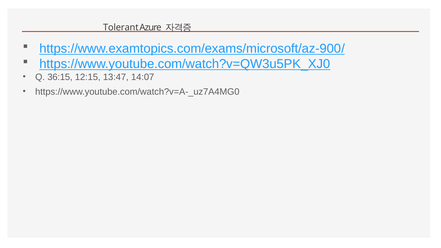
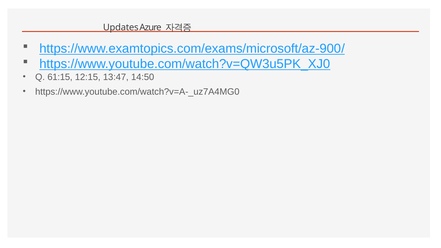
Tolerant: Tolerant -> Updates (121, 27)
36:15: 36:15 -> 61:15 (60, 77)
14:07: 14:07 -> 14:50 (143, 77)
